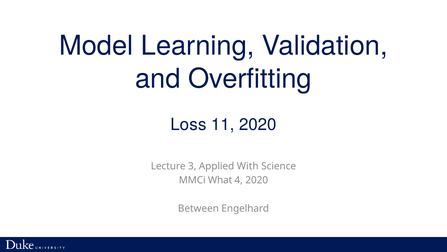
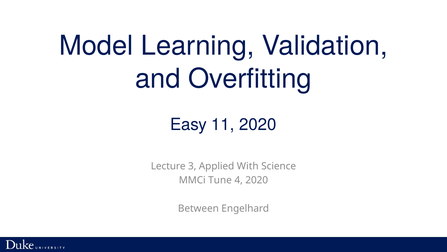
Loss: Loss -> Easy (189, 124)
What: What -> Tune (220, 180)
